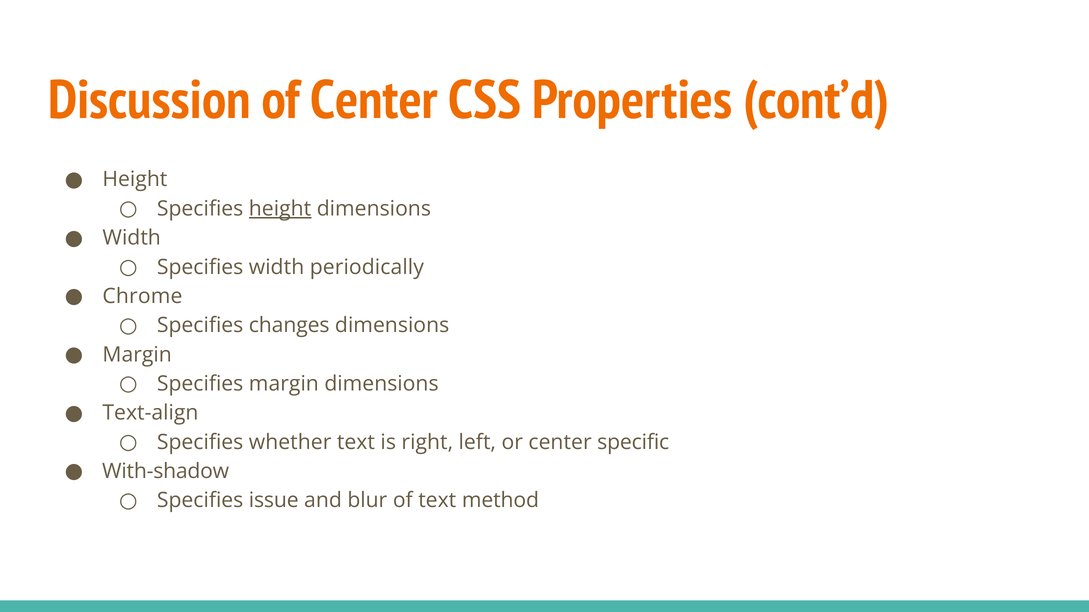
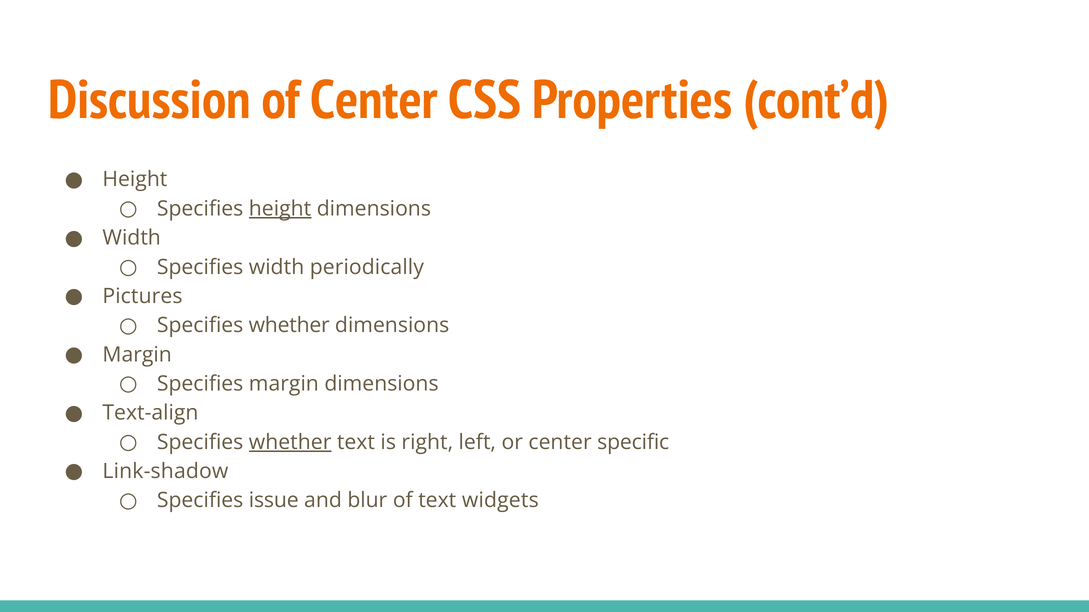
Chrome: Chrome -> Pictures (143, 296)
changes: changes -> whether (289, 326)
whether underline: none -> present (290, 442)
With-shadow: With-shadow -> Link-shadow (165, 472)
method: method -> widgets (500, 501)
